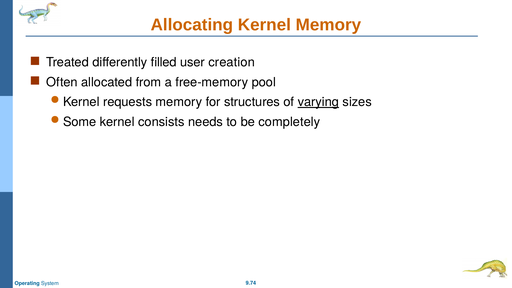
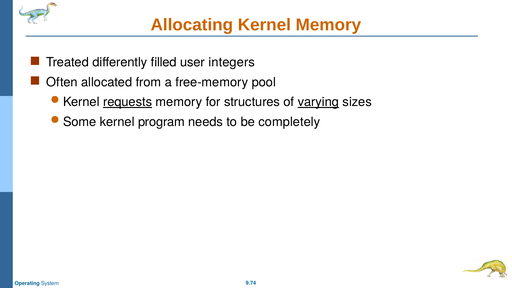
creation: creation -> integers (232, 62)
requests underline: none -> present (128, 102)
consists: consists -> program (161, 122)
